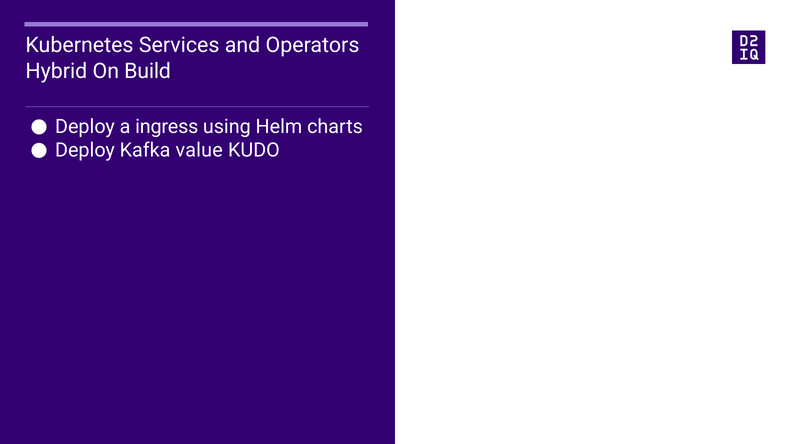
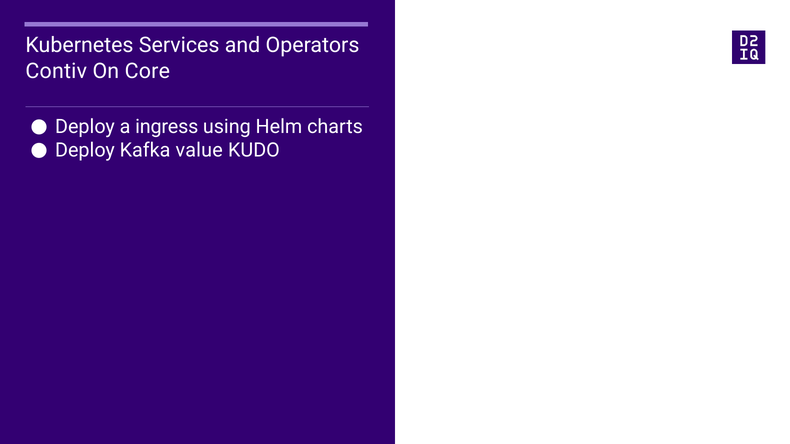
Hybrid: Hybrid -> Contiv (56, 71)
Build: Build -> Core (147, 71)
